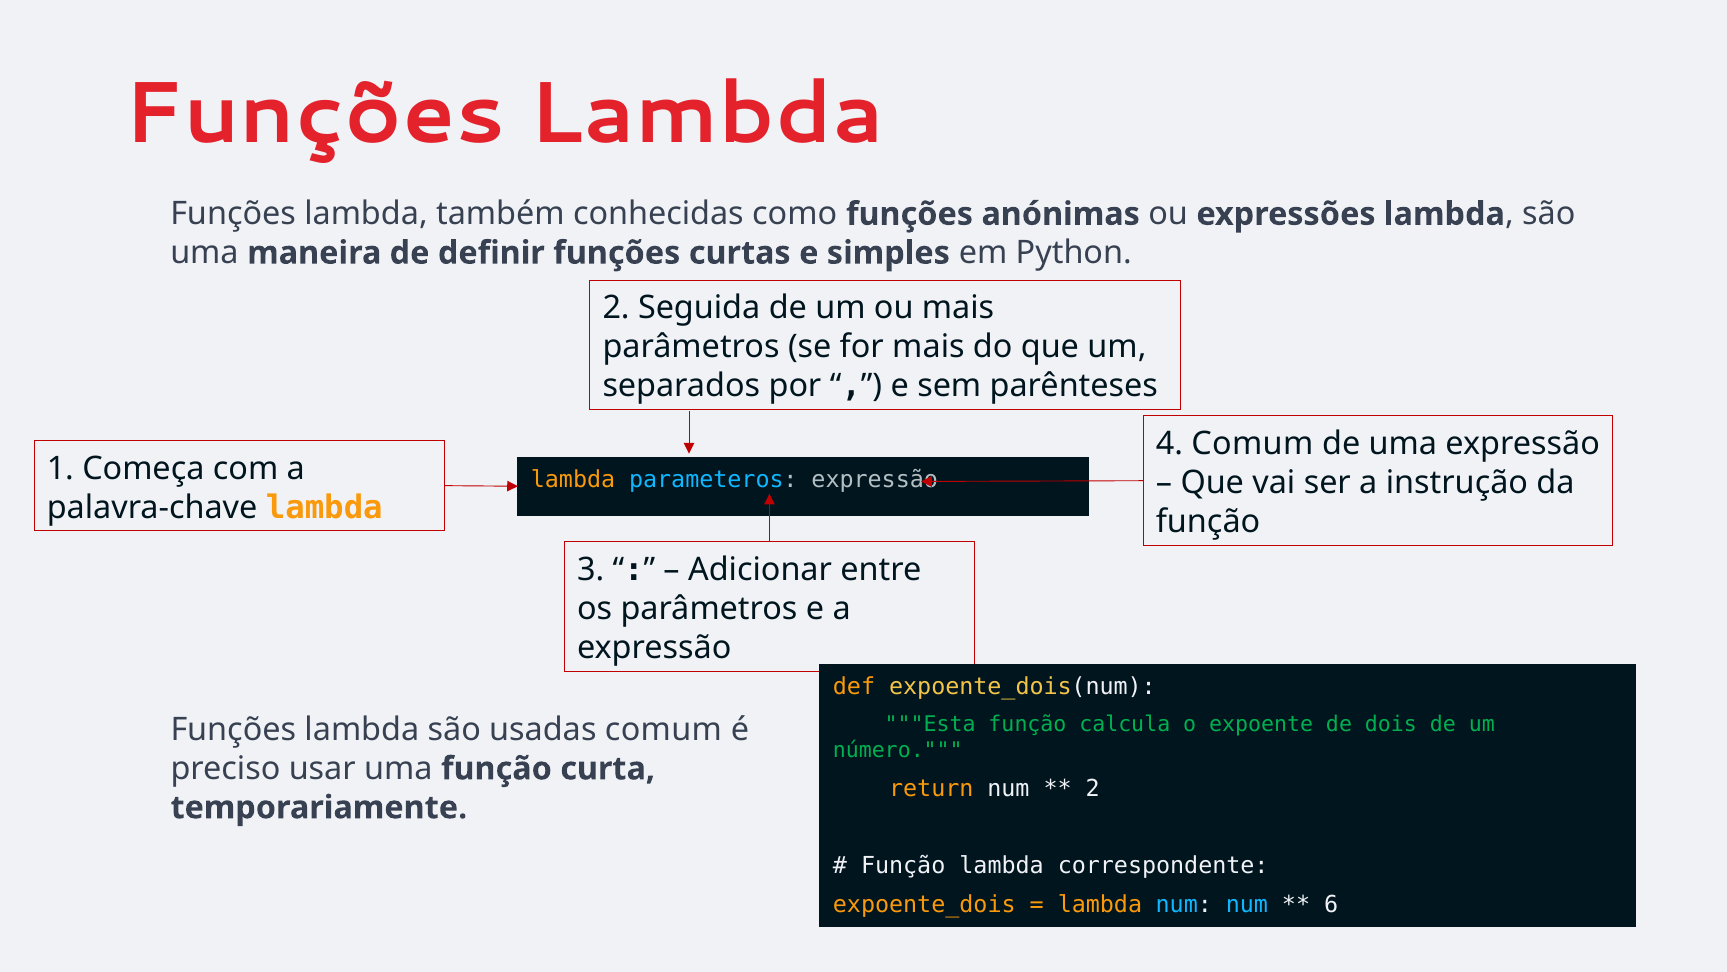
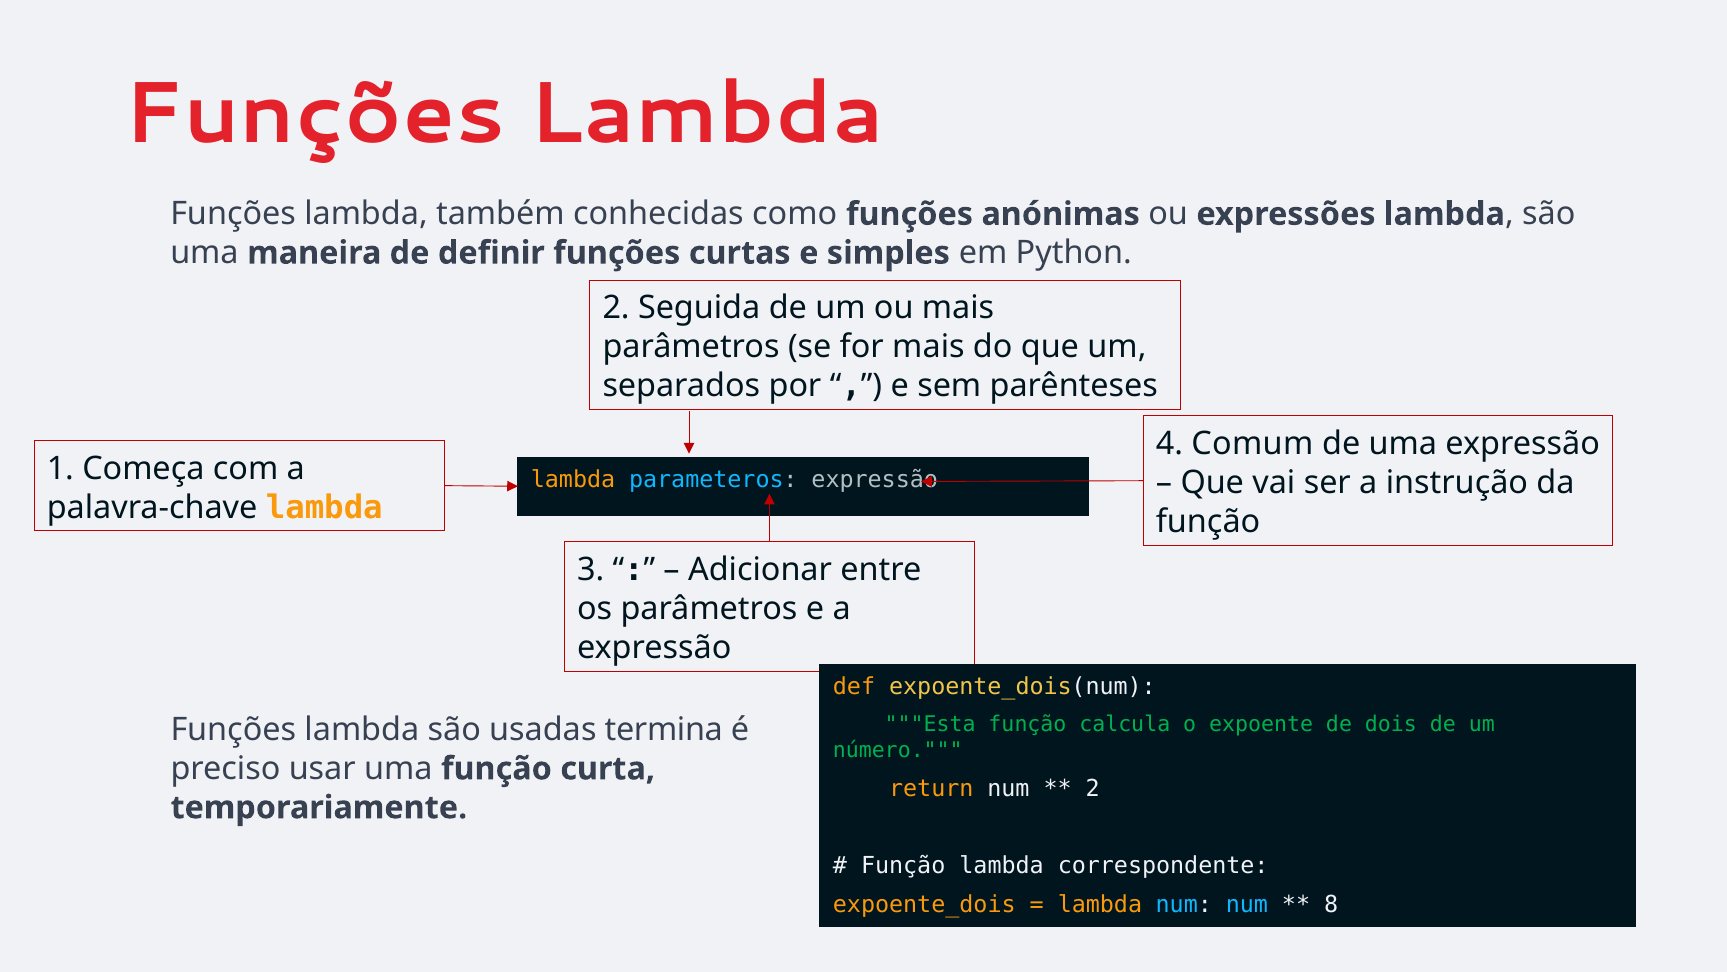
usadas comum: comum -> termina (664, 729)
6: 6 -> 8 (1331, 904)
